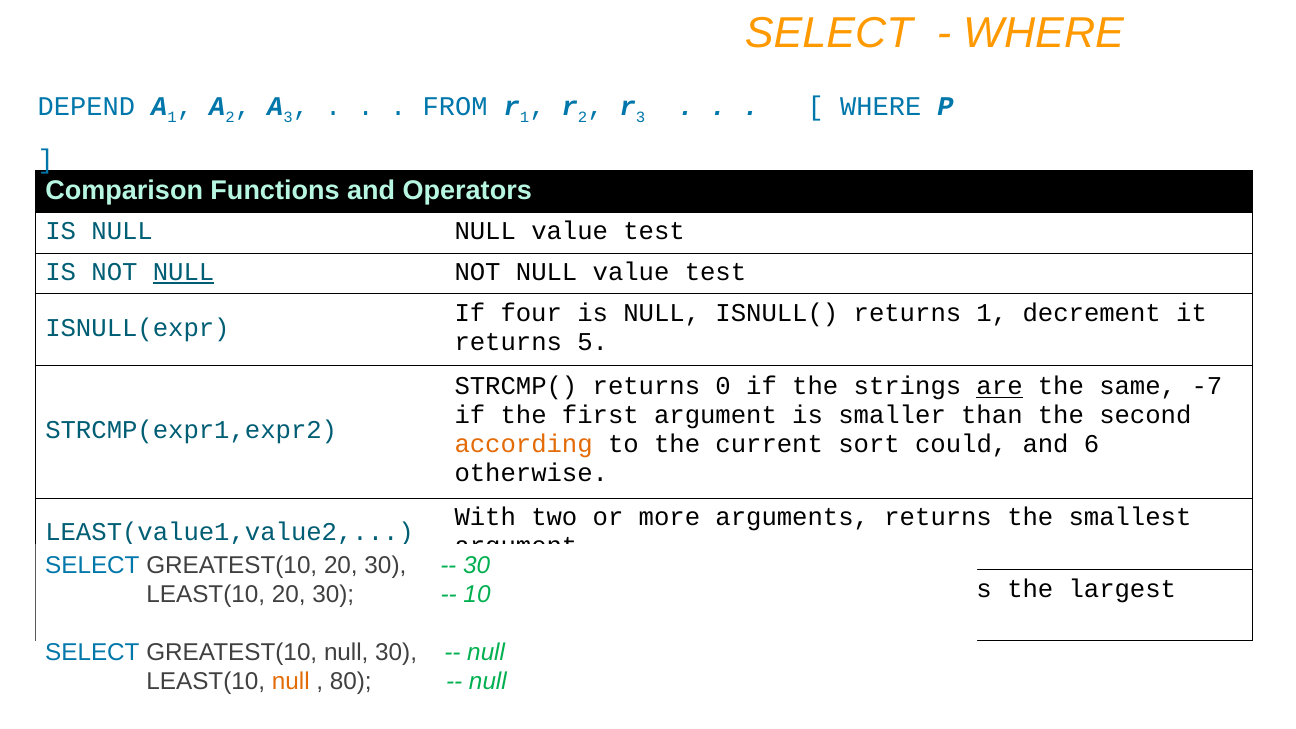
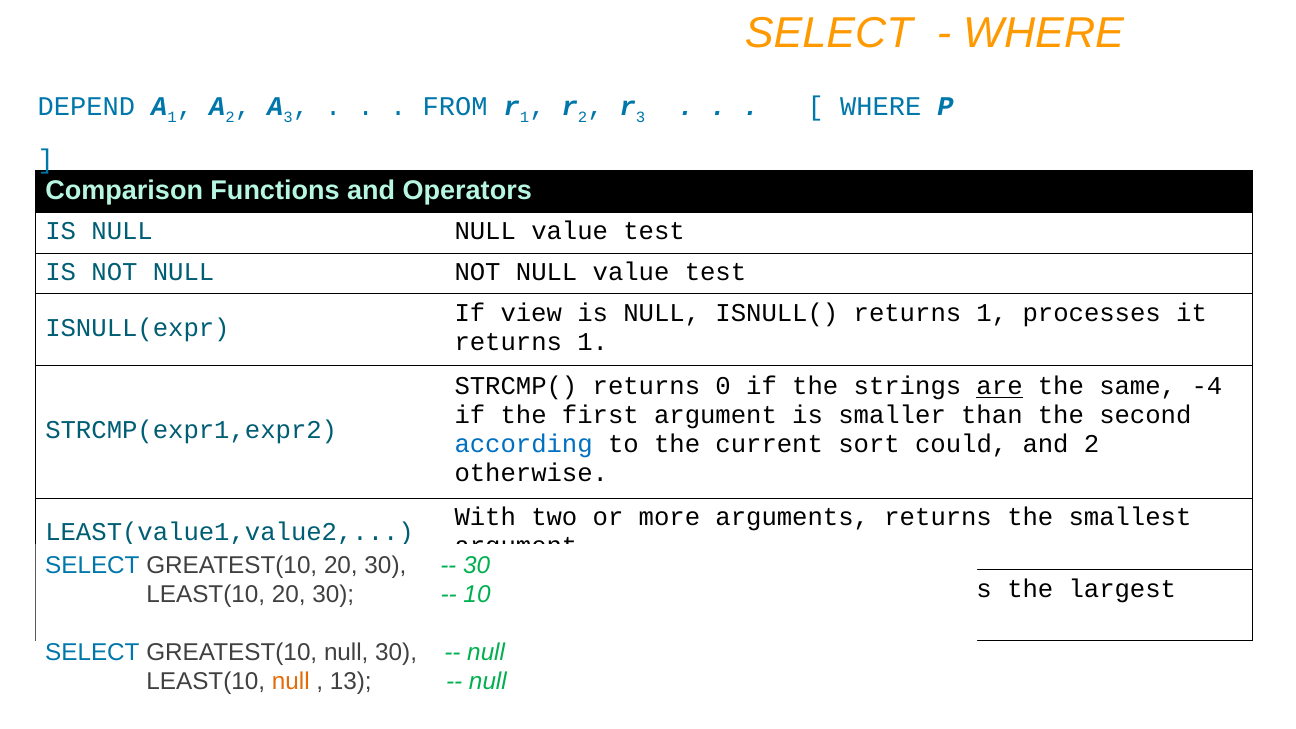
NULL underline: present -> none (184, 272)
four: four -> view (531, 313)
decrement: decrement -> processes (1092, 313)
5: 5 -> 1 (593, 342)
-7: -7 -> -4 (1207, 386)
according colour: orange -> blue (524, 444)
and 6: 6 -> 2 (1092, 444)
80: 80 -> 13 (351, 682)
